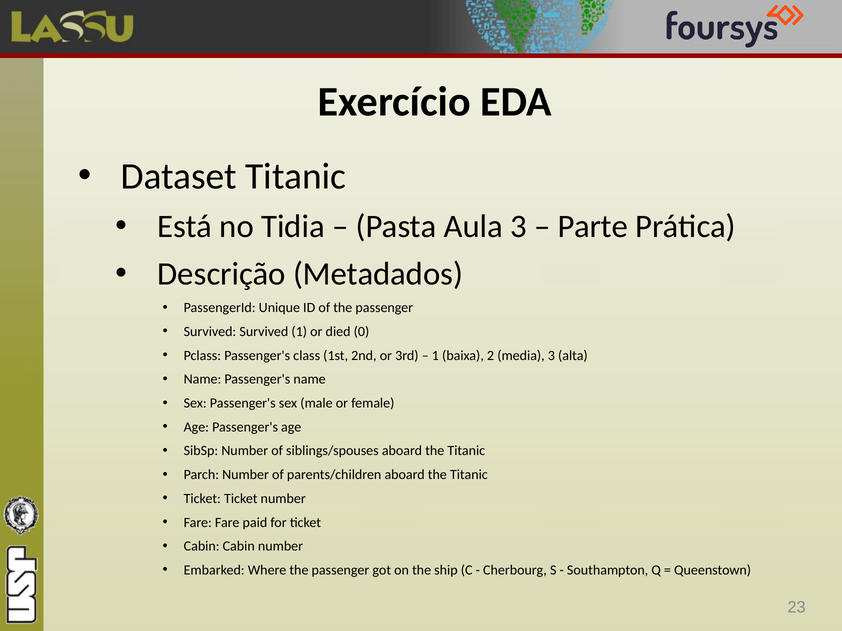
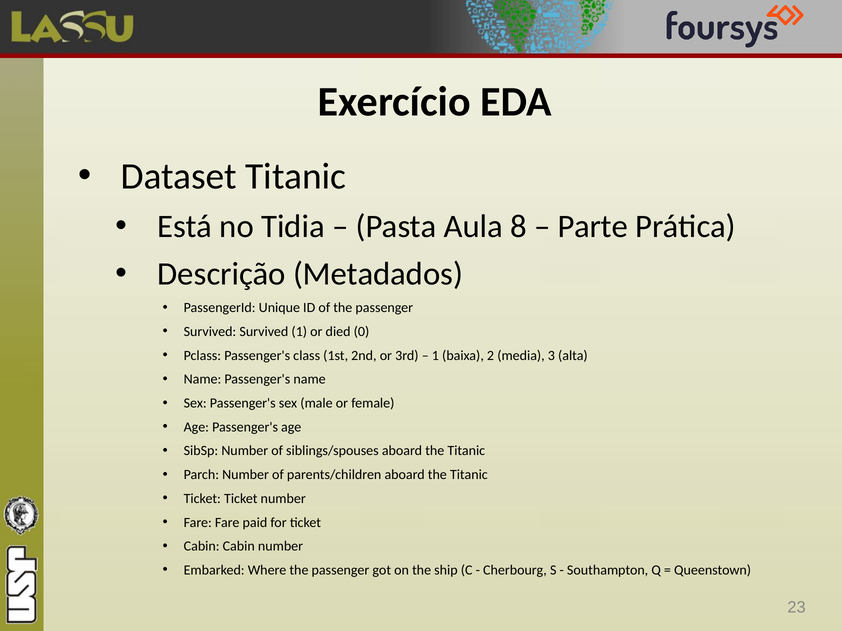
Aula 3: 3 -> 8 (518, 227)
